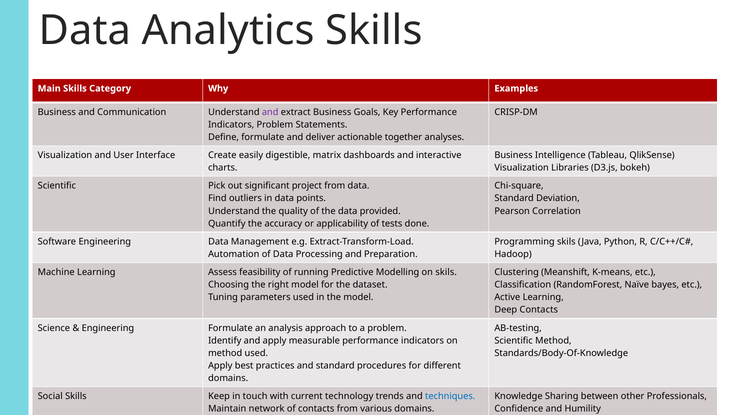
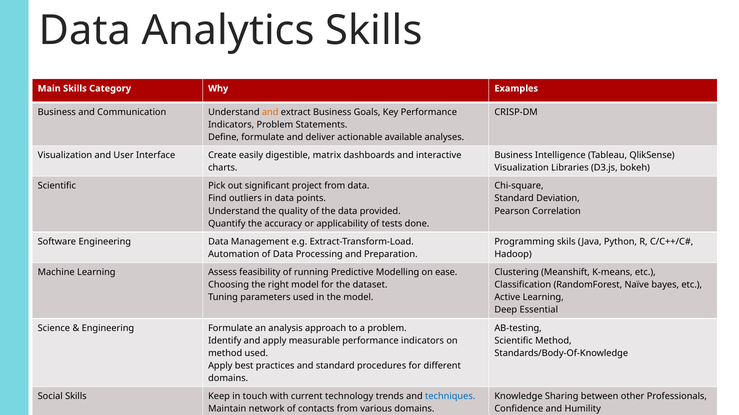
and colour: purple -> orange (270, 112)
together: together -> available (403, 137)
on skils: skils -> ease (446, 273)
Deep Contacts: Contacts -> Essential (539, 310)
